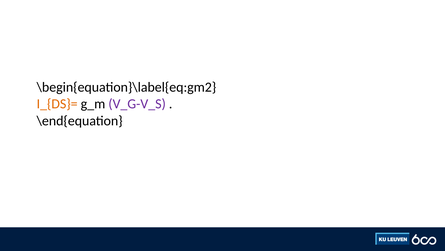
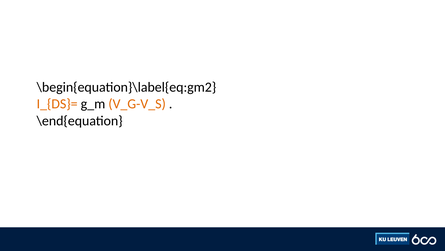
V_G-V_S colour: purple -> orange (137, 104)
